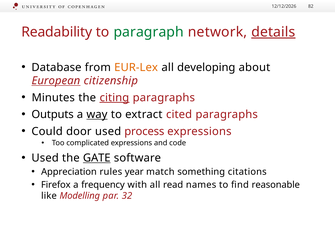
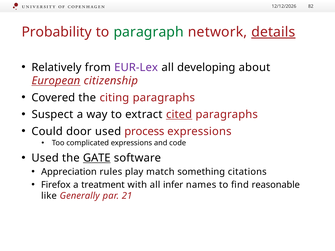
Readability: Readability -> Probability (57, 32)
Database: Database -> Relatively (56, 67)
EUR-Lex colour: orange -> purple (136, 67)
Minutes: Minutes -> Covered (53, 98)
citing underline: present -> none (114, 98)
Outputs: Outputs -> Suspect (52, 115)
way underline: present -> none (97, 115)
cited underline: none -> present (179, 115)
year: year -> play (134, 172)
frequency: frequency -> treatment (103, 185)
read: read -> infer (173, 185)
Modelling: Modelling -> Generally (80, 196)
32: 32 -> 21 (127, 196)
